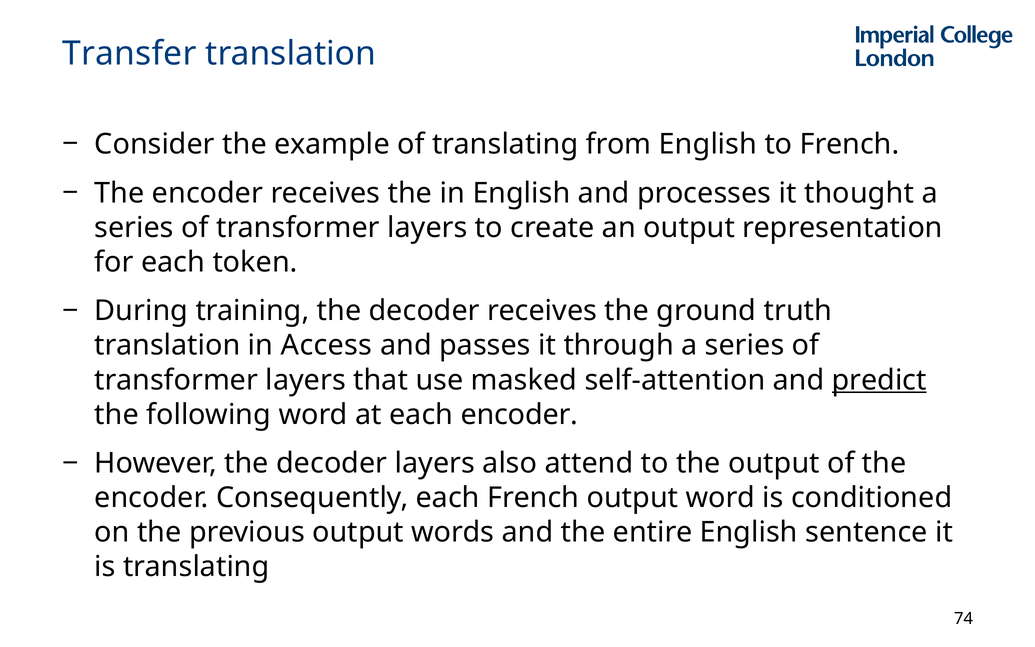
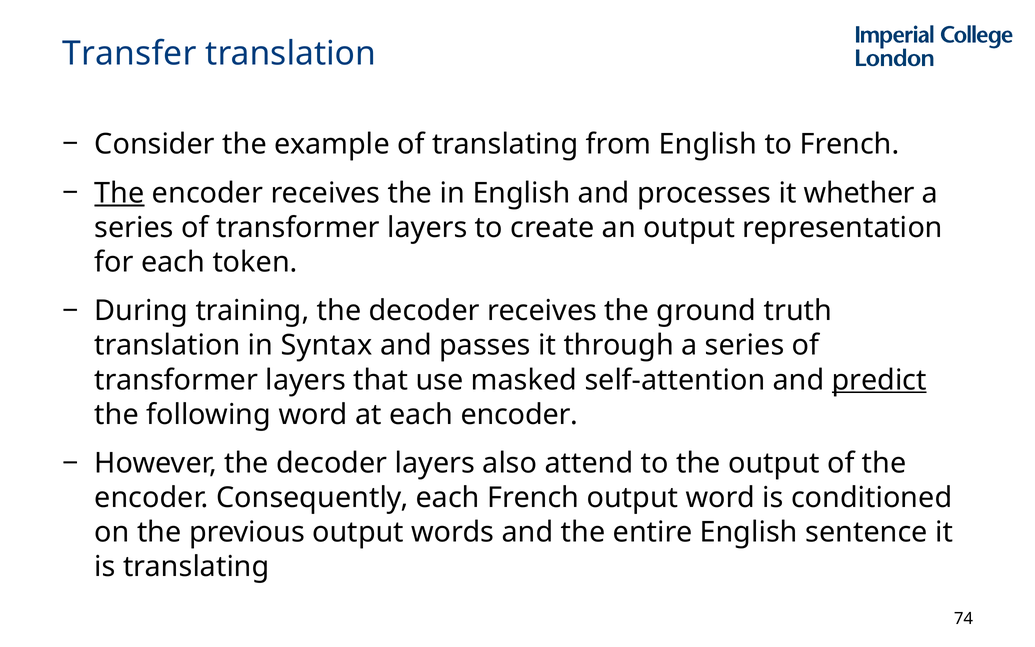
The underline: none -> present (119, 193)
thought: thought -> whether (859, 193)
Access: Access -> Syntax (327, 345)
